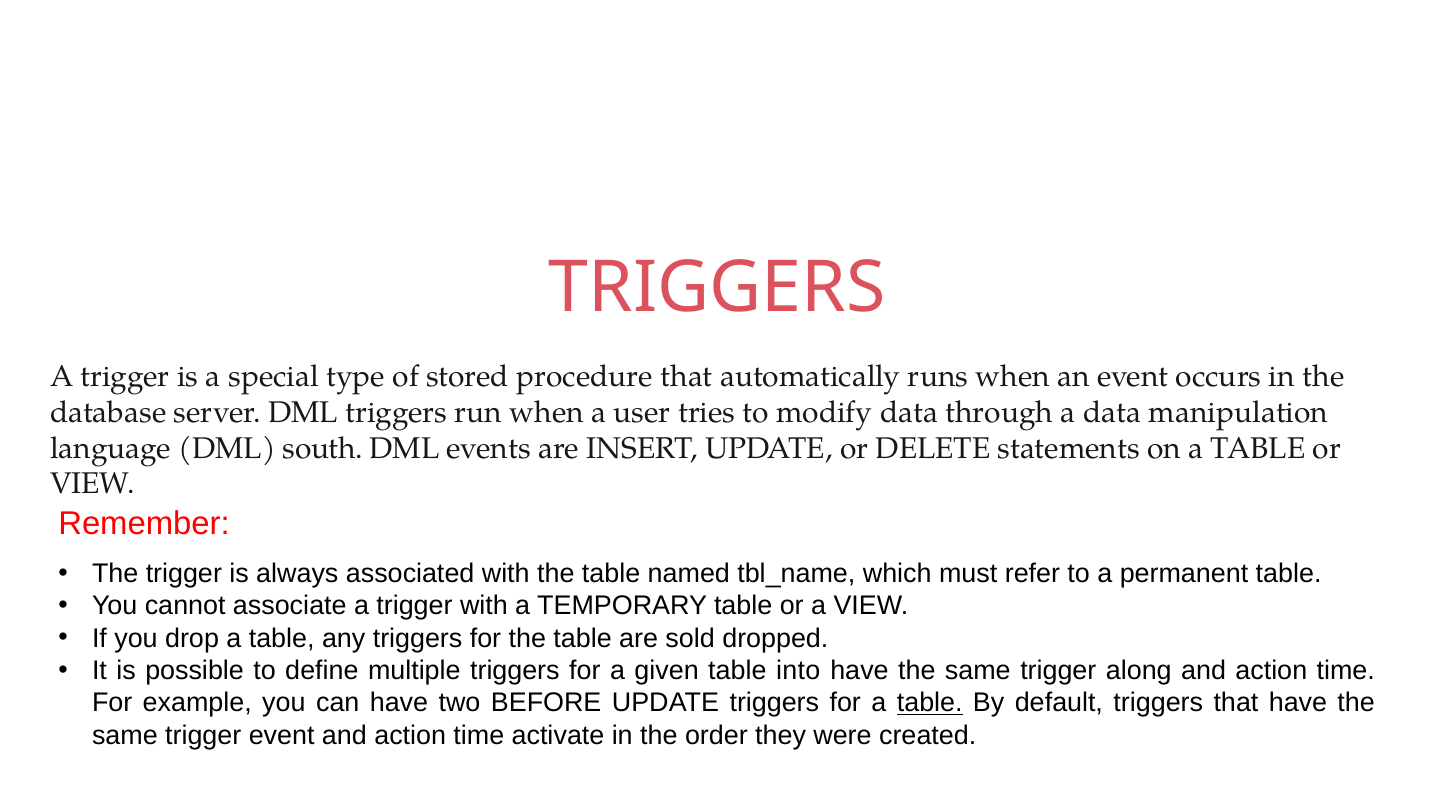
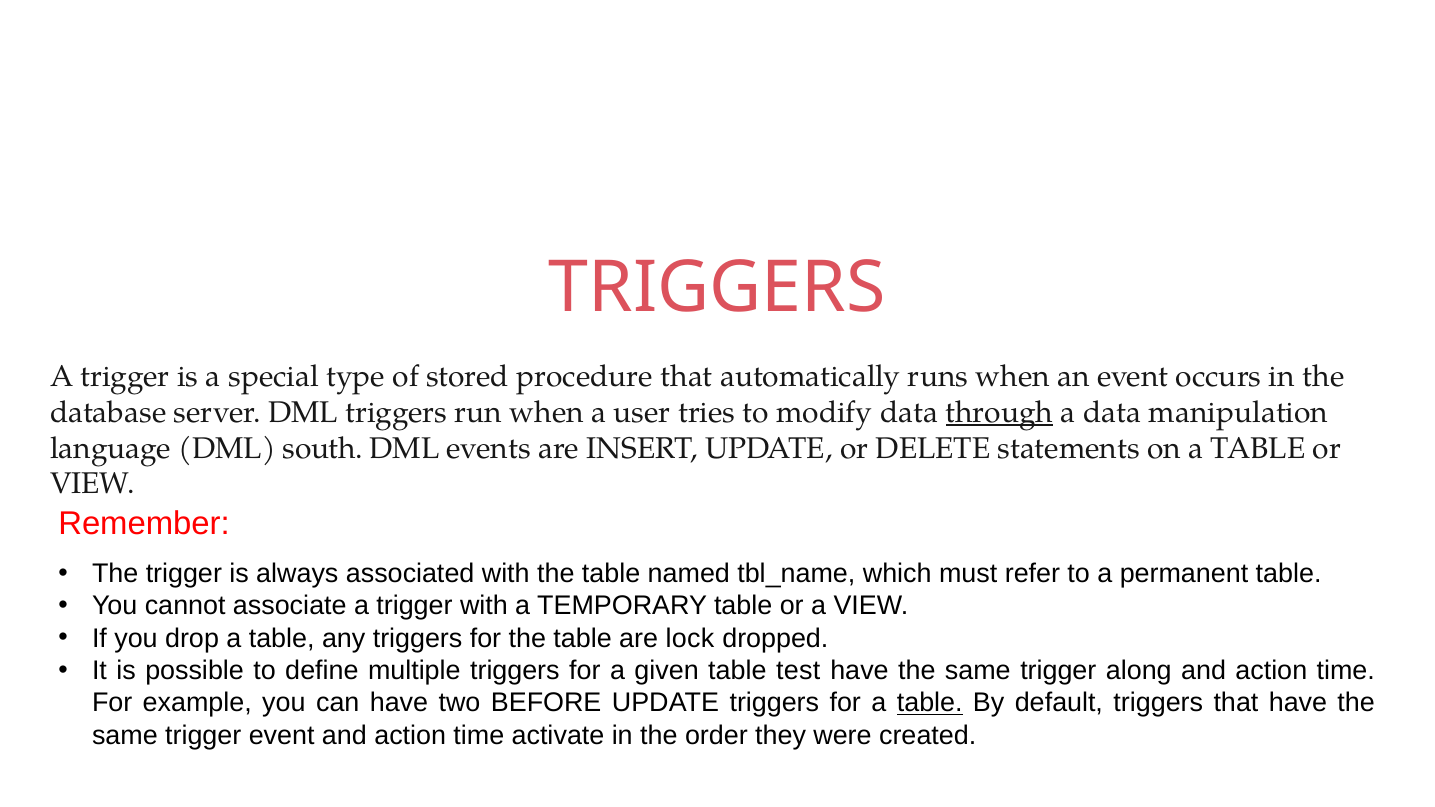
through underline: none -> present (999, 412)
sold: sold -> lock (690, 638)
into: into -> test (798, 671)
